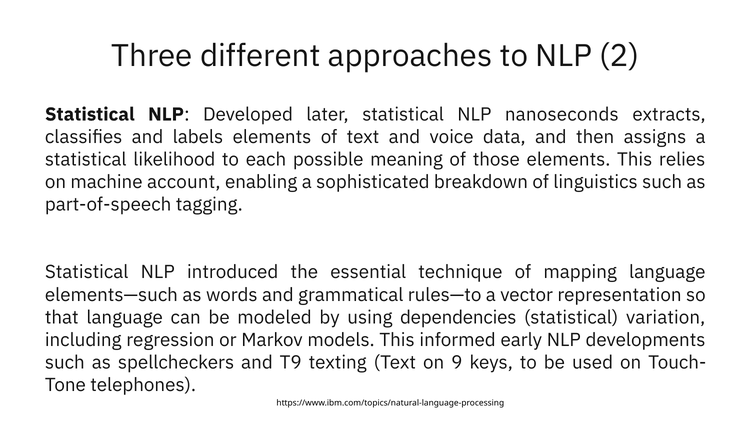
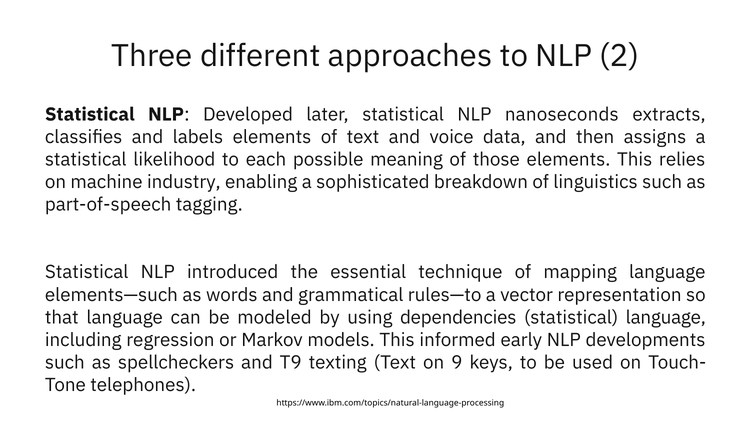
account: account -> industry (184, 182)
statistical variation: variation -> language (666, 317)
